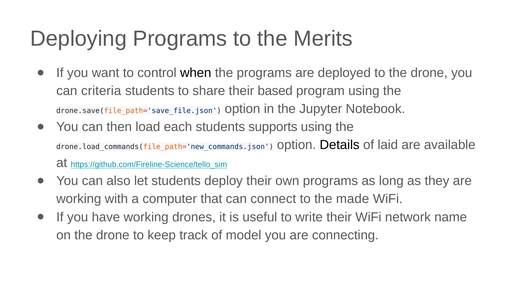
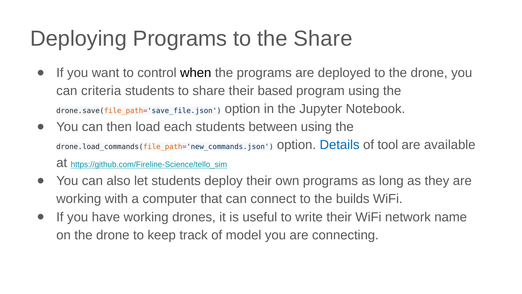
the Merits: Merits -> Share (323, 39)
supports: supports -> between (273, 127)
Details colour: black -> blue (340, 145)
laid: laid -> tool (388, 145)
made: made -> builds (353, 199)
